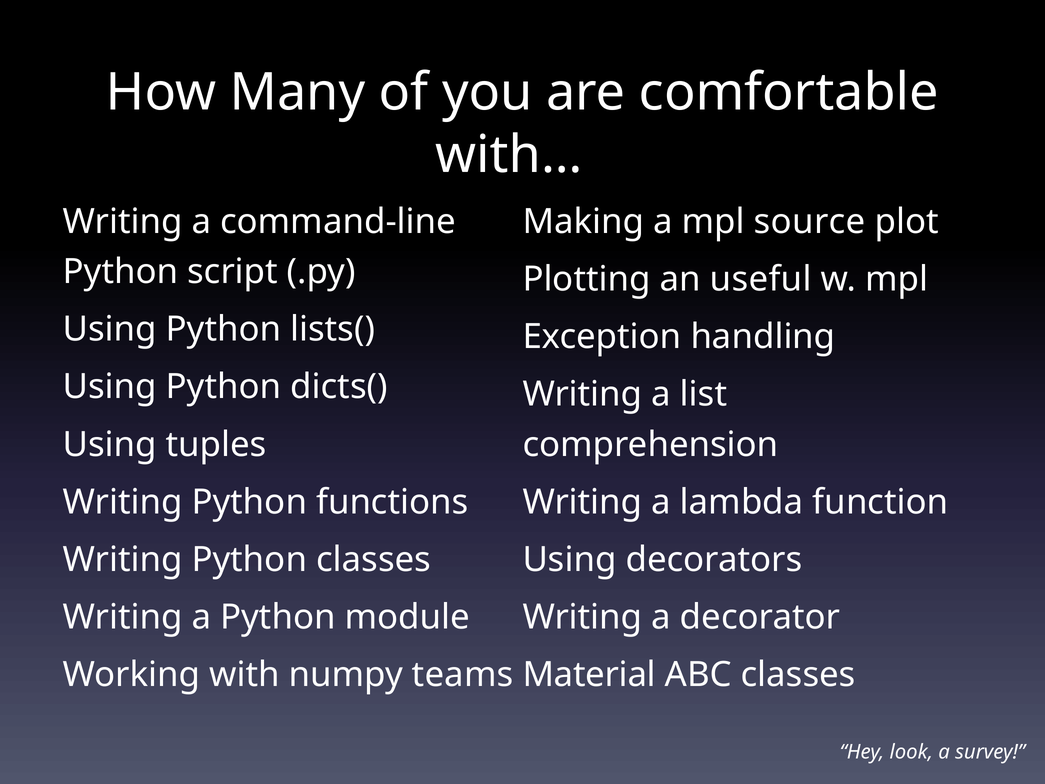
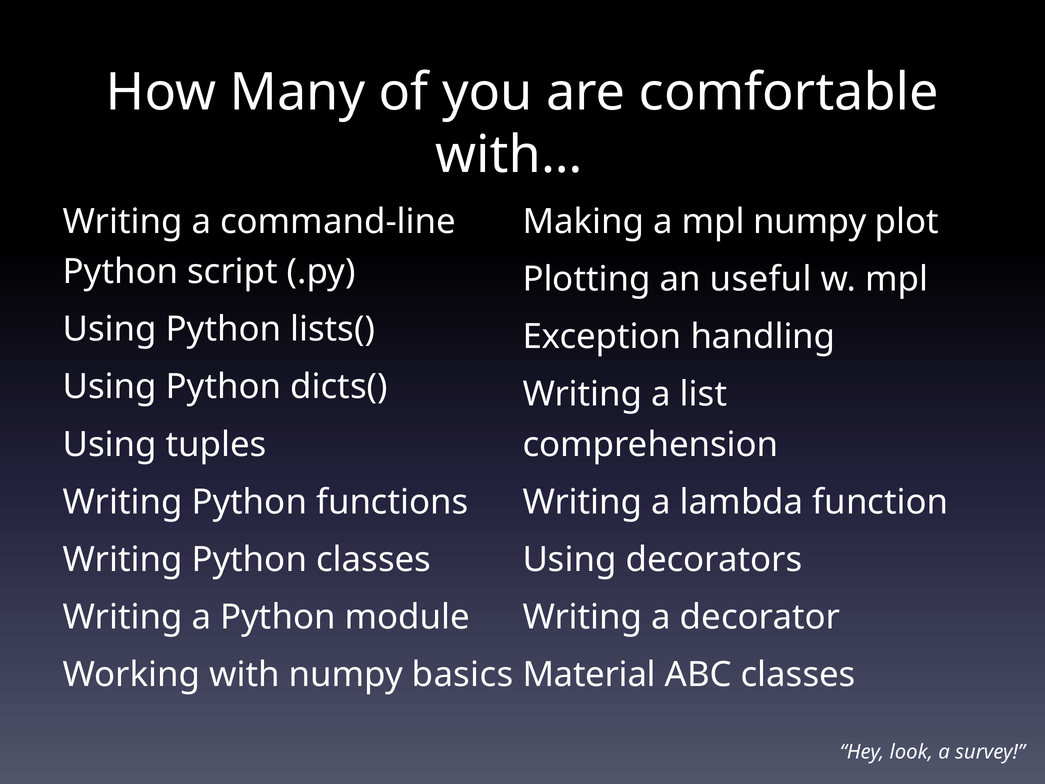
mpl source: source -> numpy (810, 222)
teams: teams -> basics (463, 675)
